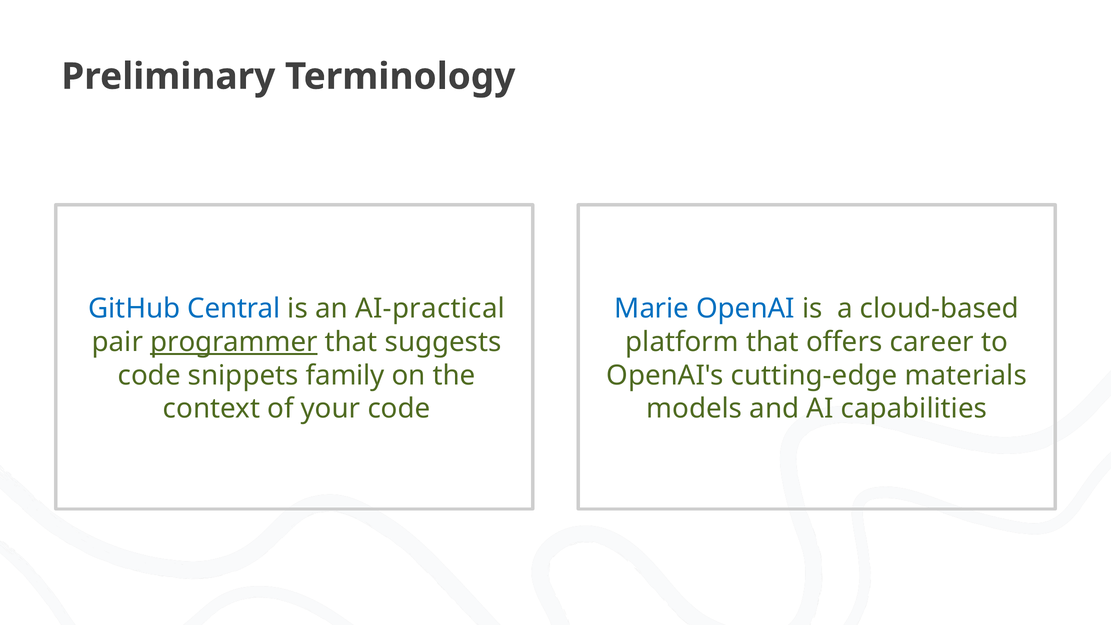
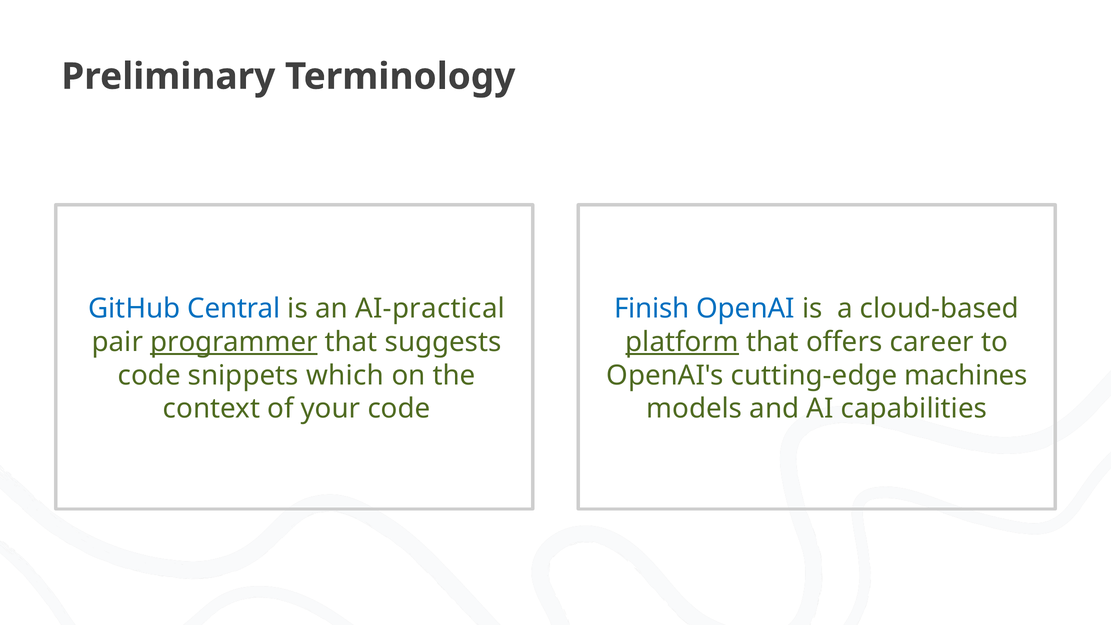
Marie: Marie -> Finish (652, 309)
platform underline: none -> present (682, 342)
family: family -> which (345, 375)
materials: materials -> machines (966, 375)
